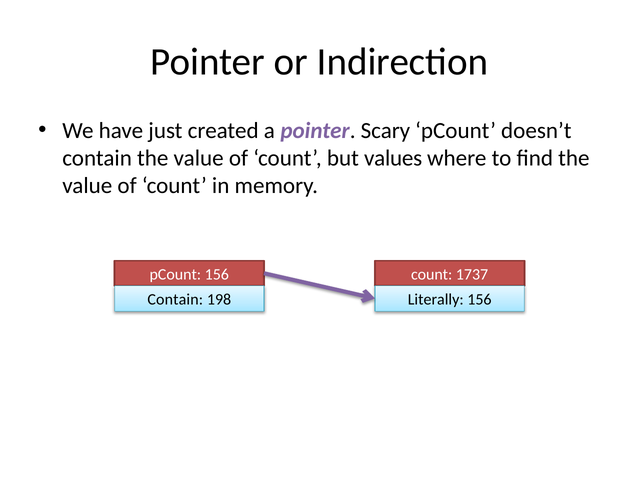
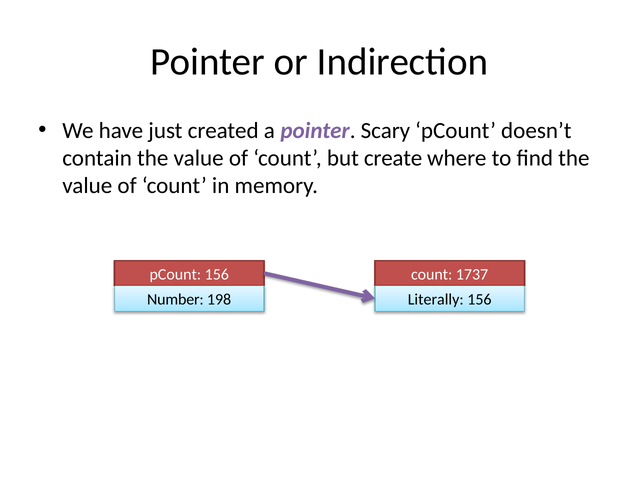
values: values -> create (393, 158)
Contain: Contain -> Number (175, 300)
